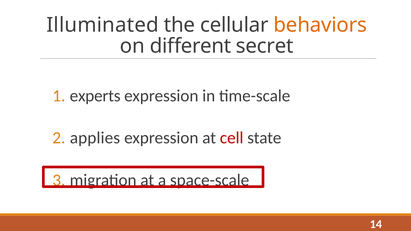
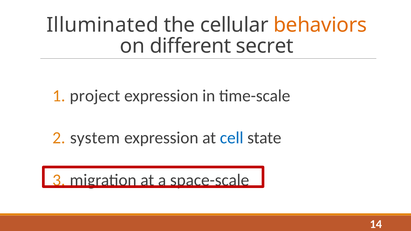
experts: experts -> project (95, 96)
applies: applies -> system (95, 138)
cell colour: red -> blue (232, 138)
